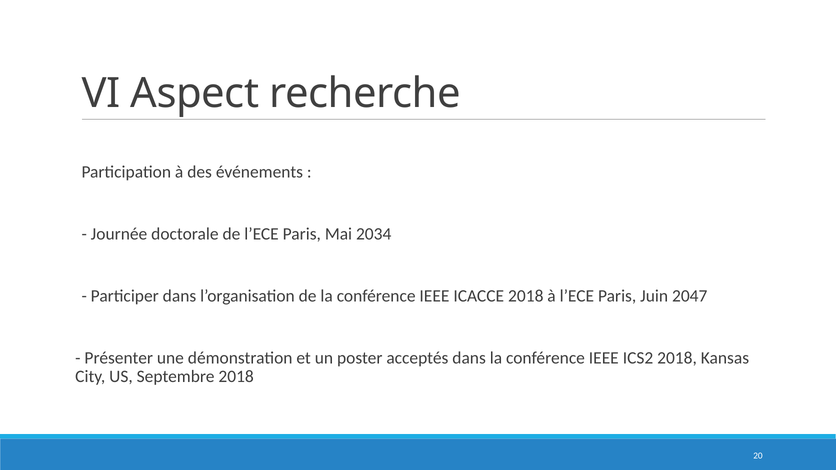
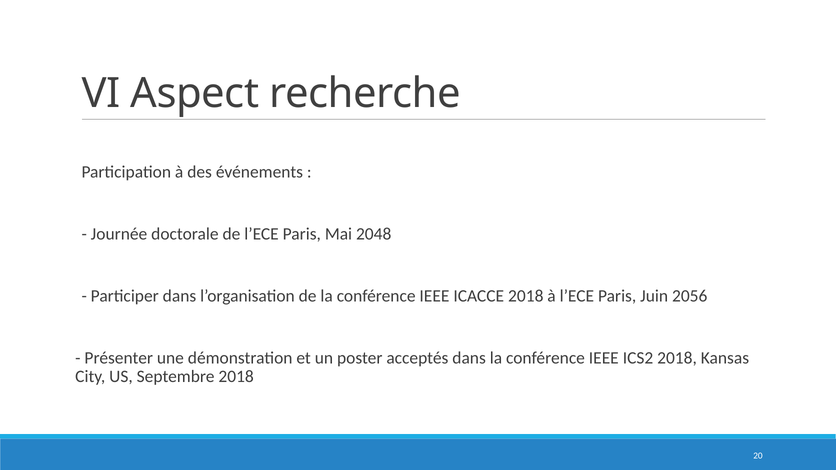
2034: 2034 -> 2048 (374, 234)
2047: 2047 -> 2056 (690, 296)
